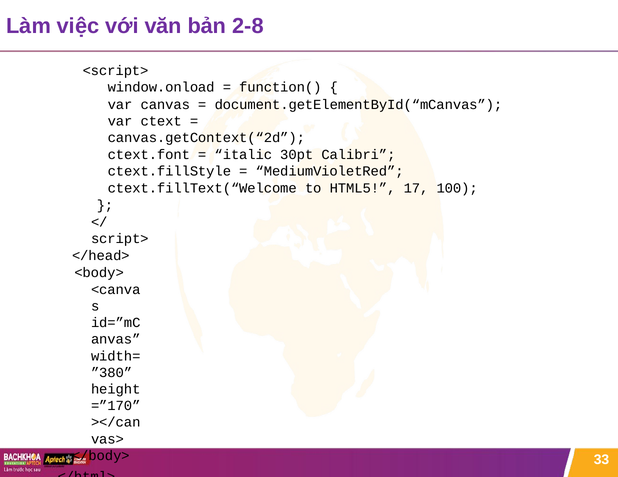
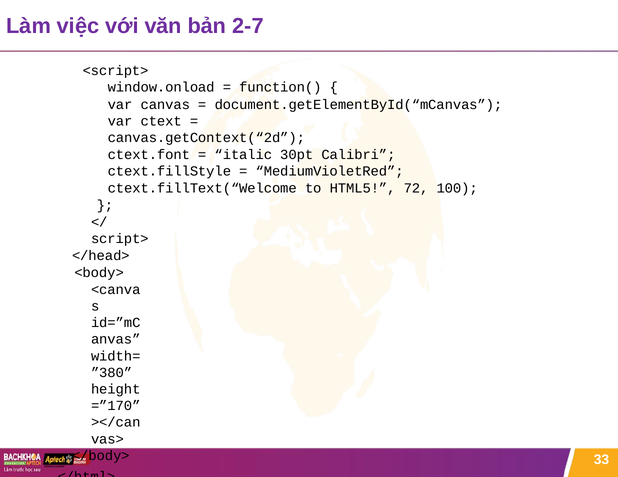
2-8: 2-8 -> 2-7 (248, 26)
17: 17 -> 72 (416, 188)
